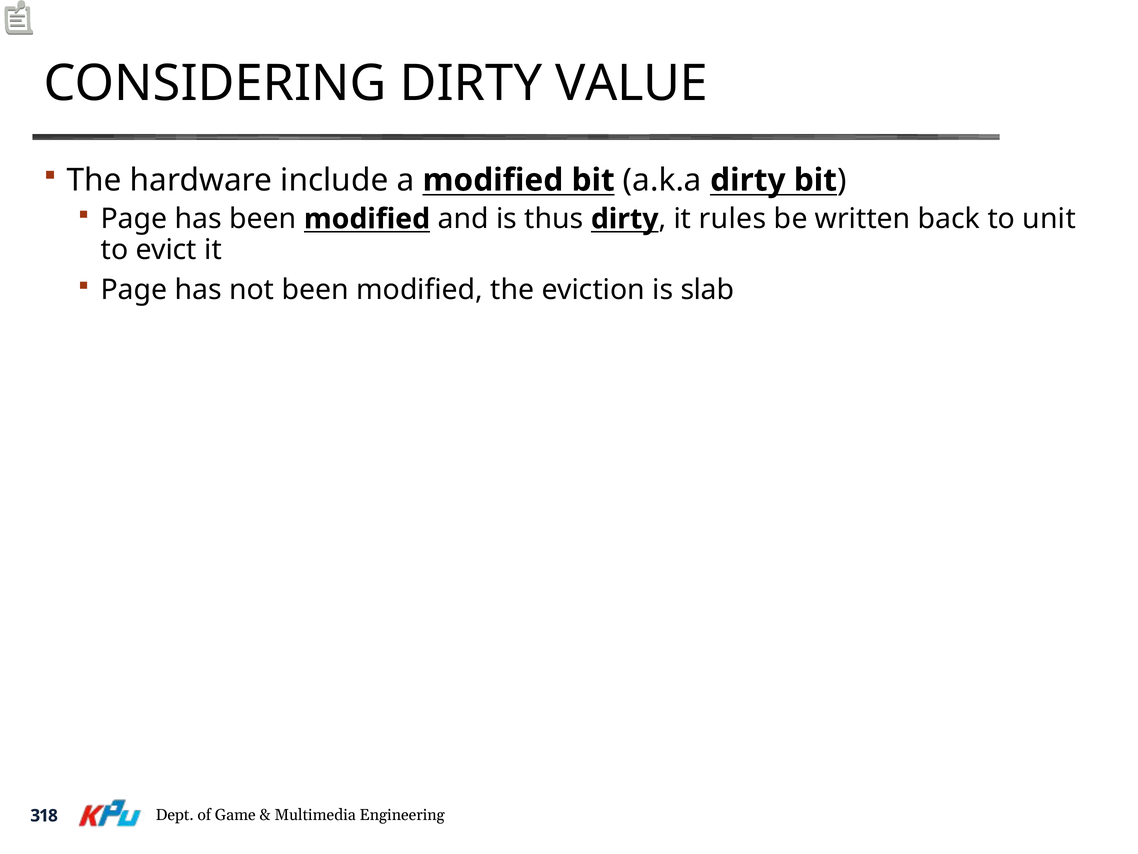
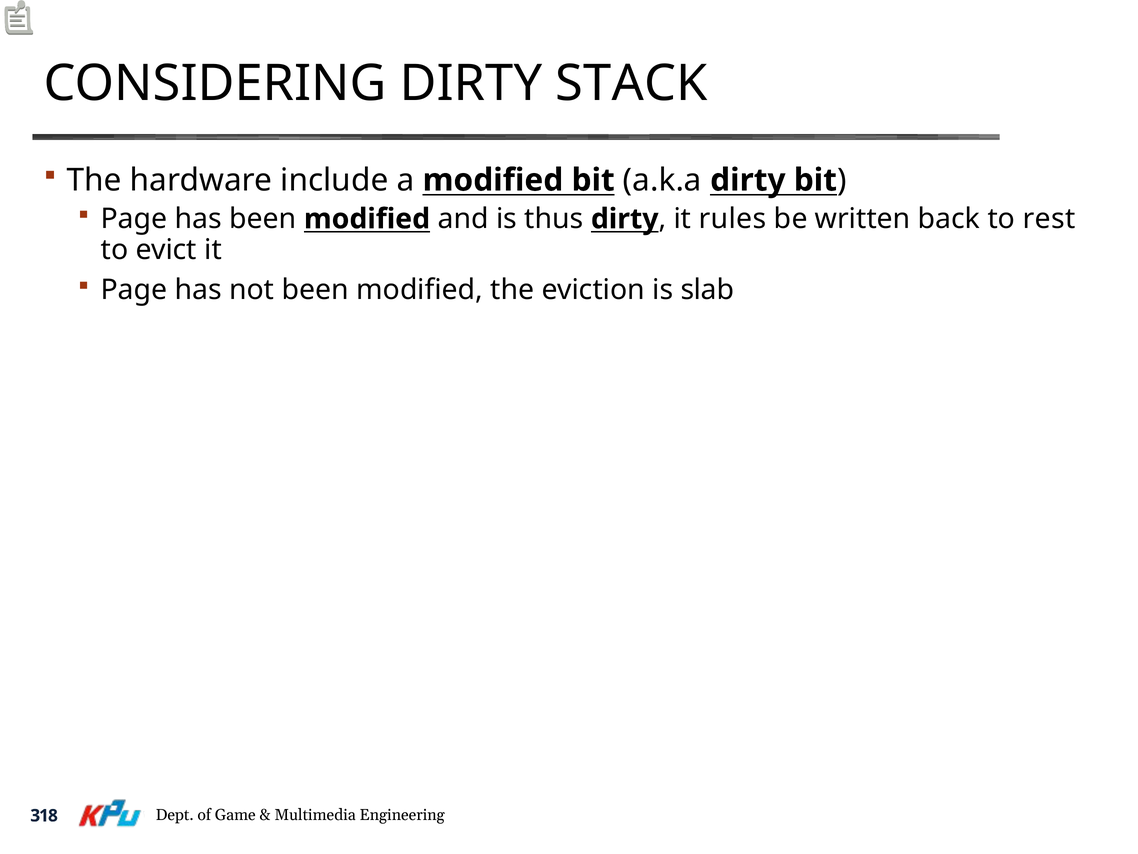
VALUE: VALUE -> STACK (631, 83)
unit: unit -> rest (1049, 219)
